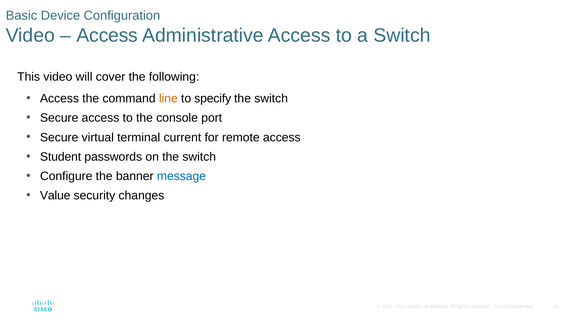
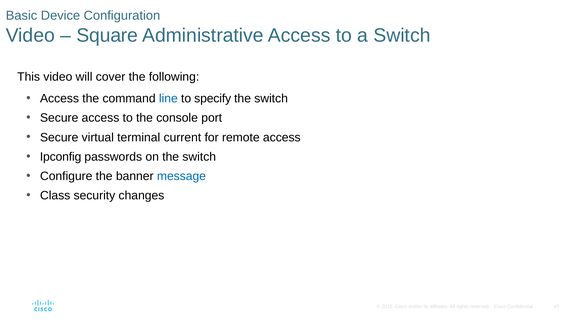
Access: Access -> Square (107, 35)
line colour: orange -> blue (168, 99)
Student: Student -> Ipconfig (61, 157)
Value: Value -> Class (55, 195)
